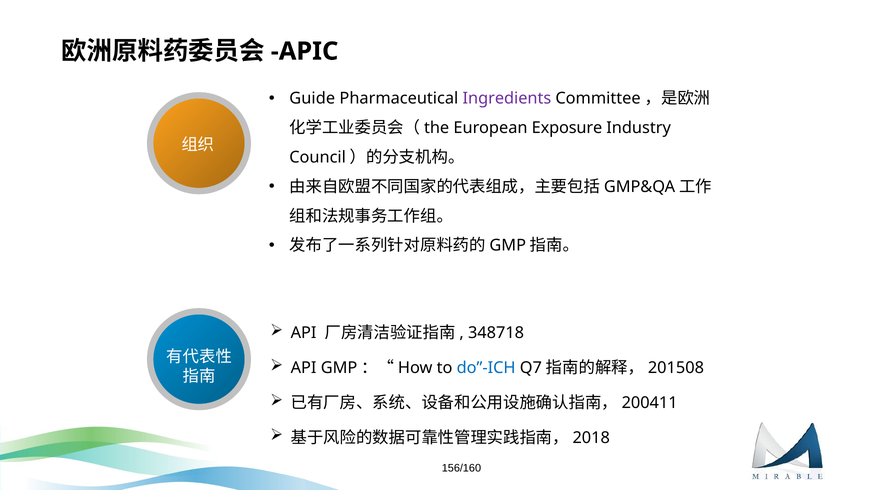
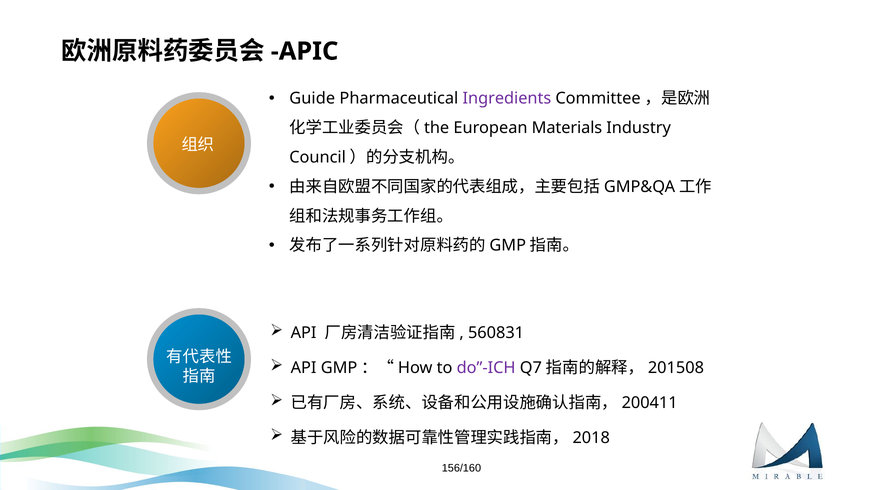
Exposure: Exposure -> Materials (567, 128)
348718: 348718 -> 560831 (496, 333)
do”-ICH colour: blue -> purple (486, 368)
